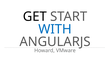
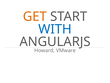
GET colour: black -> orange (35, 16)
